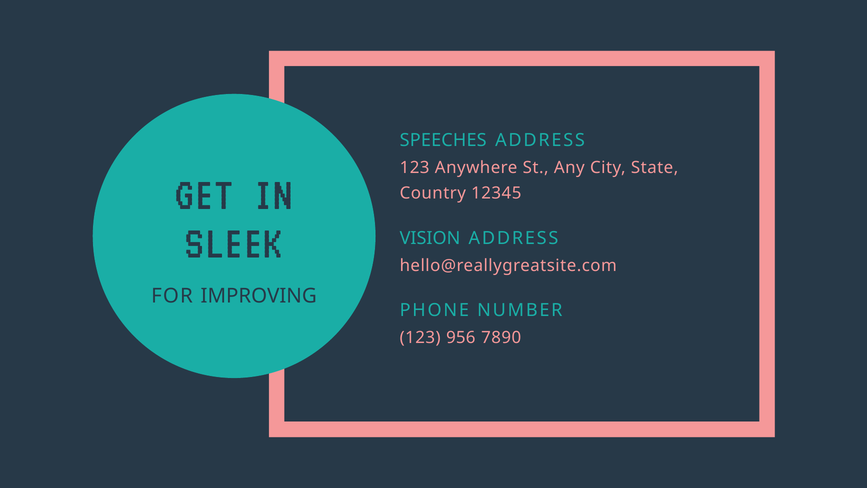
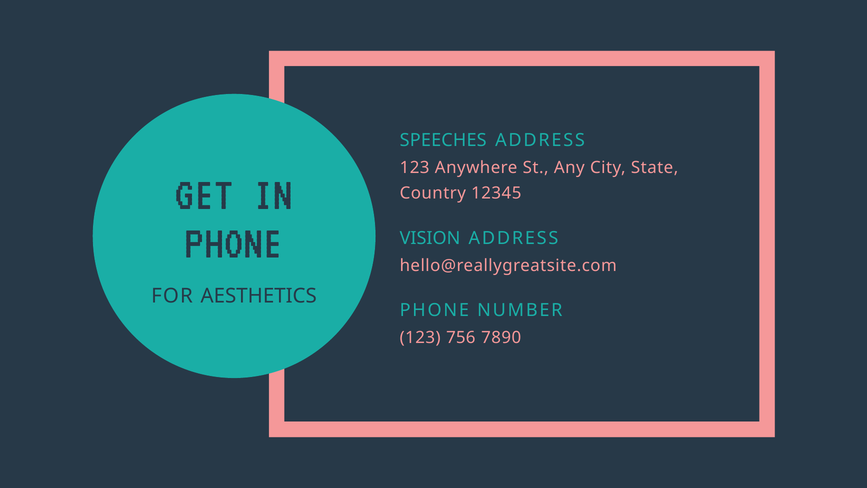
SLEEK: SLEEK -> PHONE (234, 242)
IMPROVING: IMPROVING -> AESTHETICS (259, 296)
956: 956 -> 756 (461, 338)
